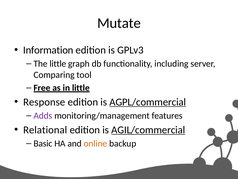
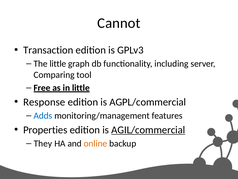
Mutate: Mutate -> Cannot (119, 23)
Information: Information -> Transaction (48, 50)
AGPL/commercial underline: present -> none (148, 102)
Adds colour: purple -> blue (43, 115)
Relational: Relational -> Properties (45, 129)
Basic: Basic -> They (43, 143)
